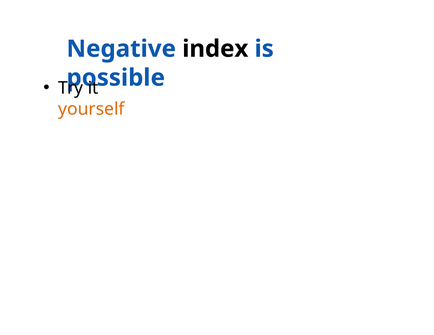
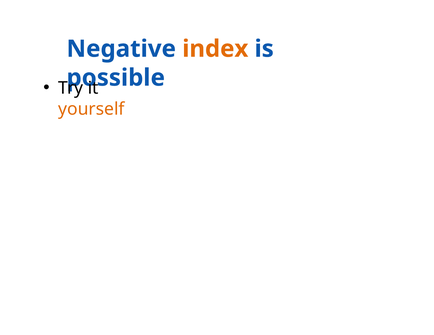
index colour: black -> orange (215, 49)
